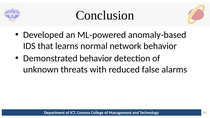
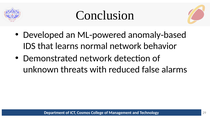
Demonstrated behavior: behavior -> network (96, 58)
